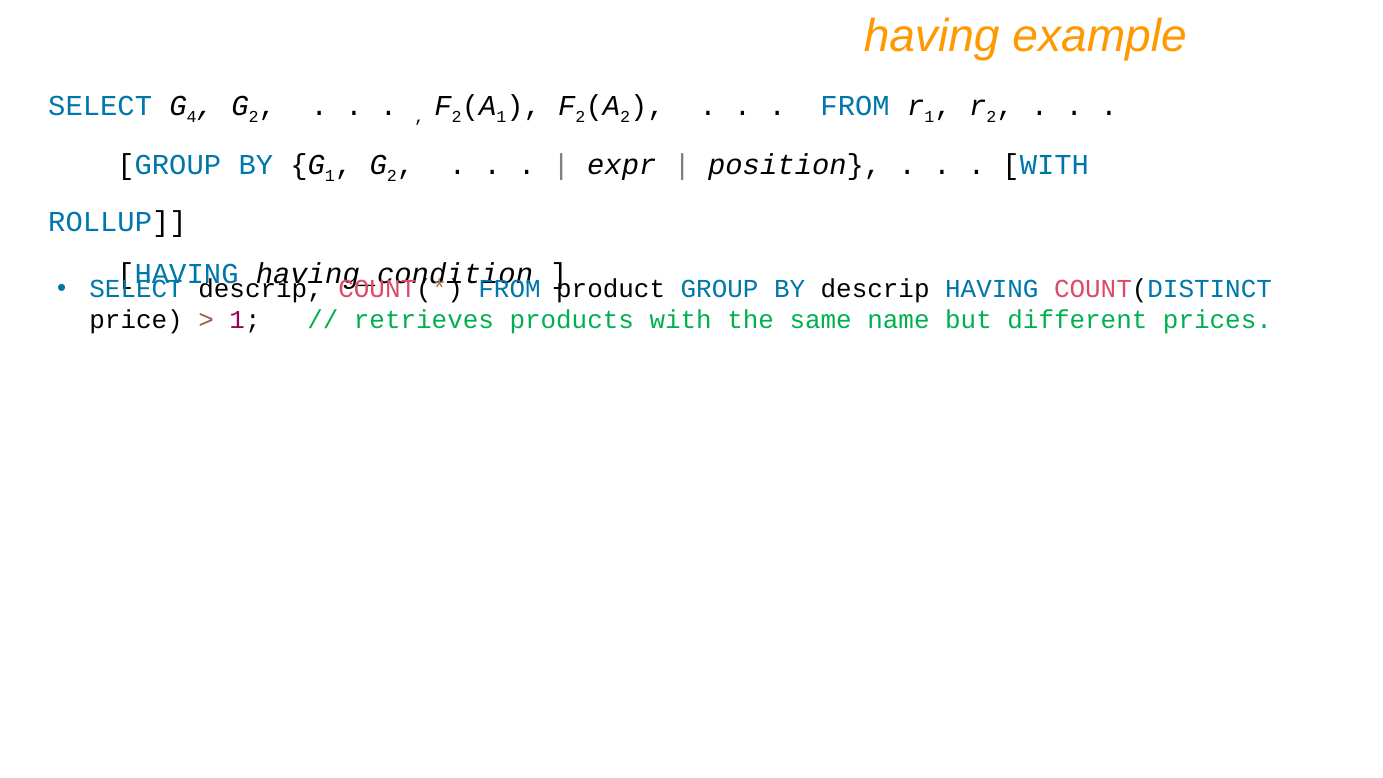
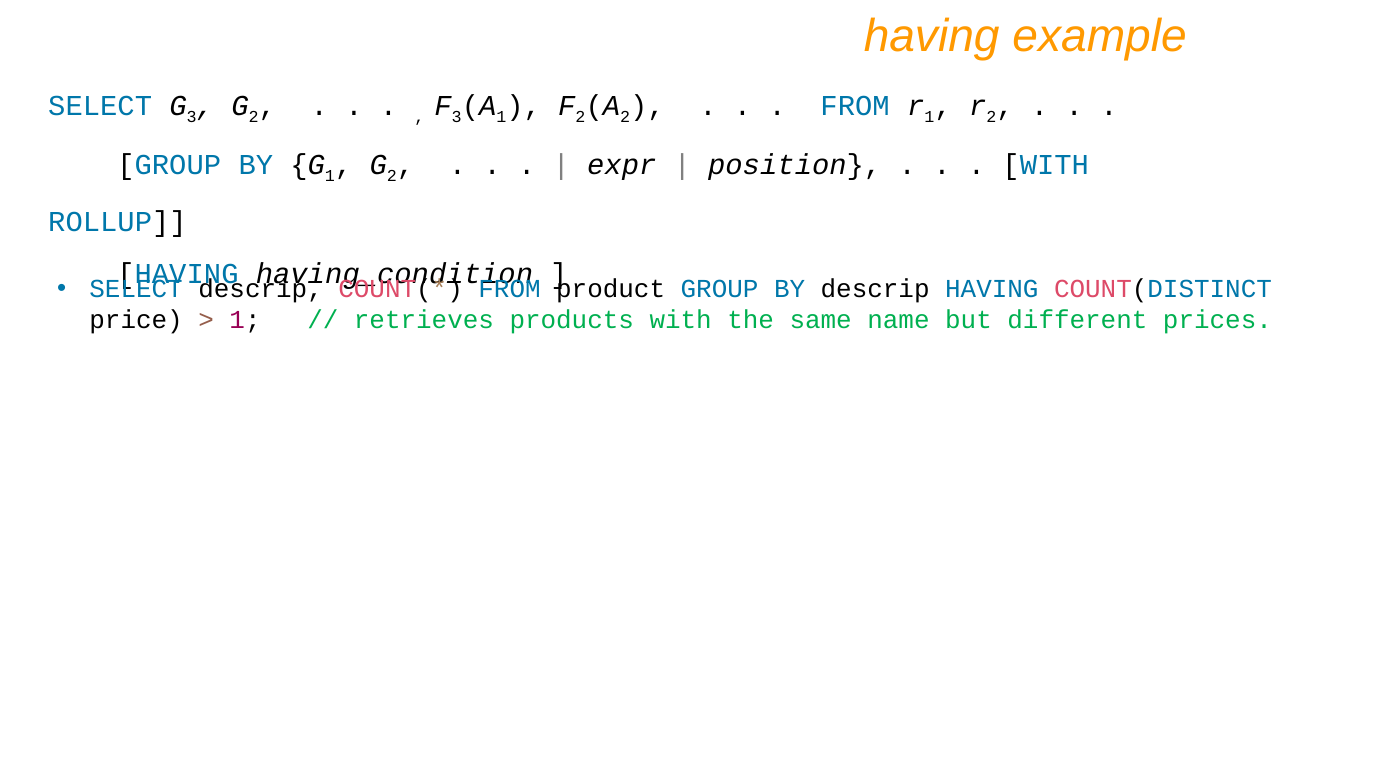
4: 4 -> 3 (192, 117)
2: 2 -> 3 (457, 117)
